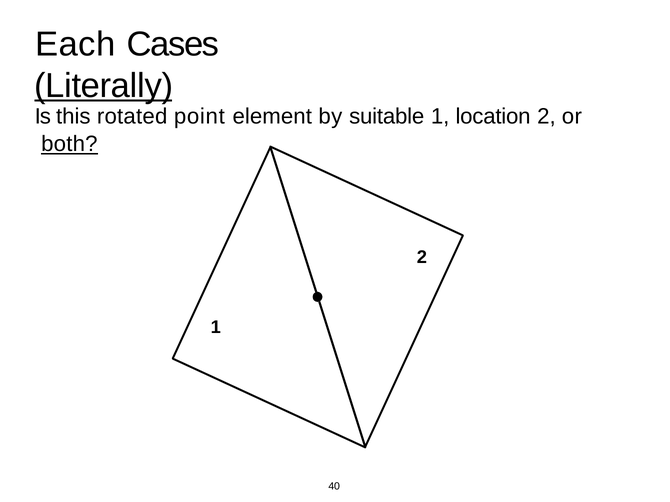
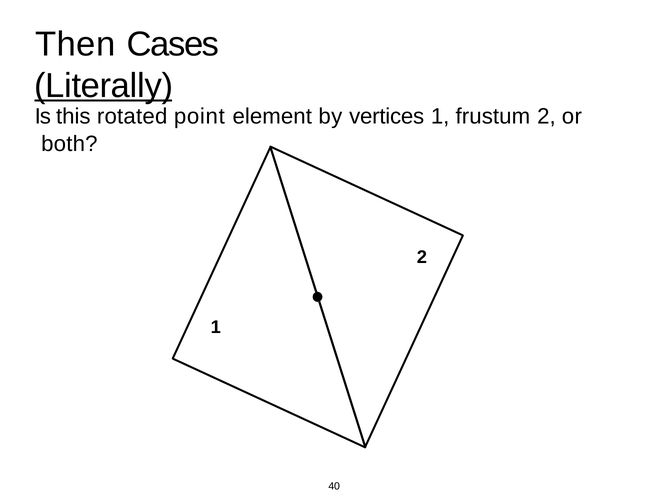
Each: Each -> Then (75, 44)
suitable: suitable -> vertices (387, 117)
location: location -> frustum (493, 117)
both underline: present -> none (69, 144)
